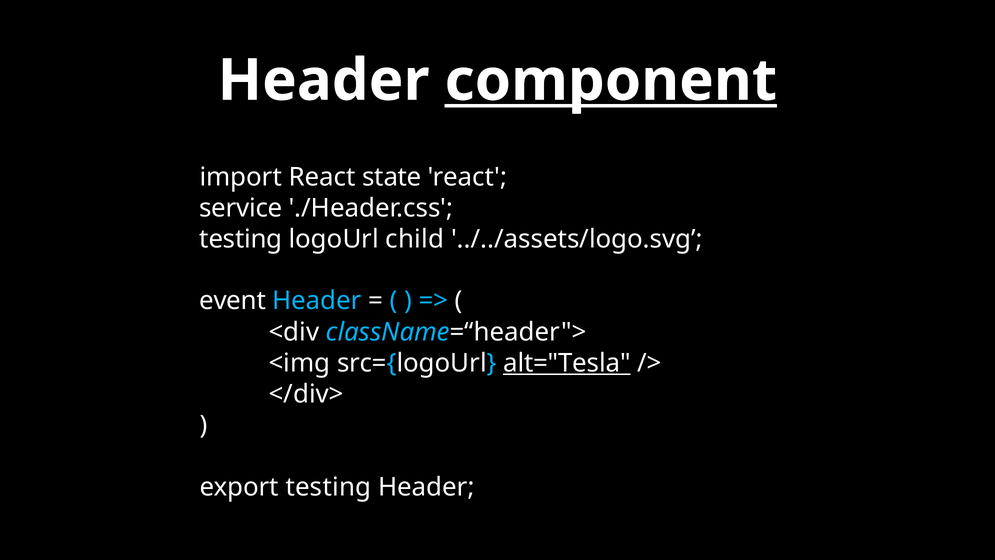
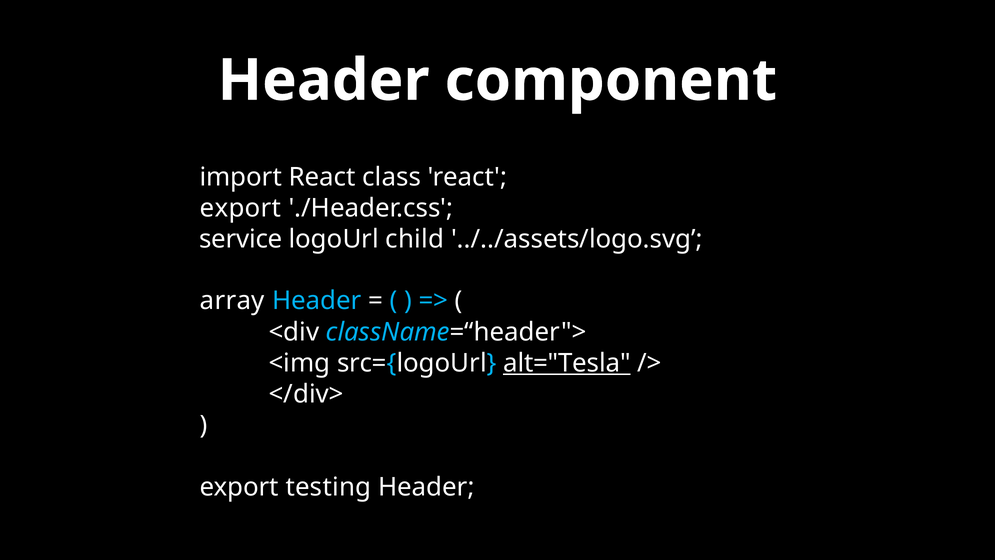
component underline: present -> none (611, 81)
state: state -> class (392, 177)
service: service -> export (241, 208)
testing: testing -> service (241, 239)
event: event -> array (232, 301)
